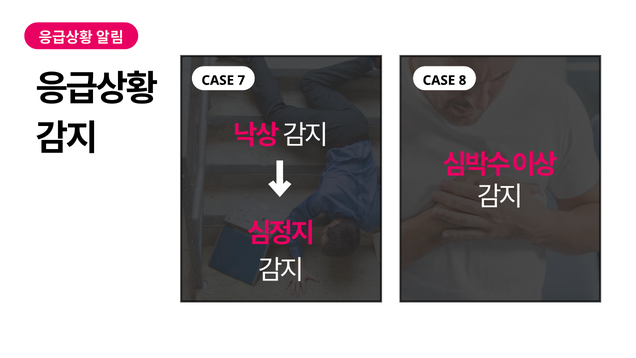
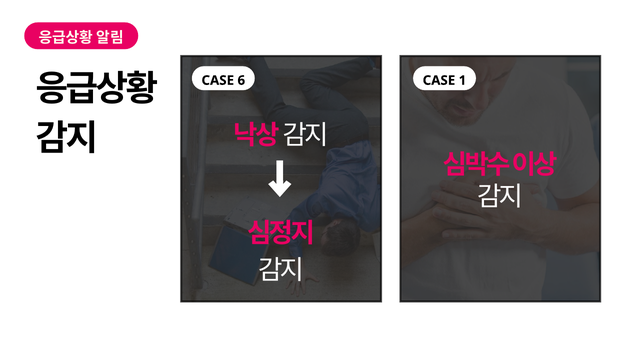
7: 7 -> 6 (241, 80)
8: 8 -> 1 (463, 80)
